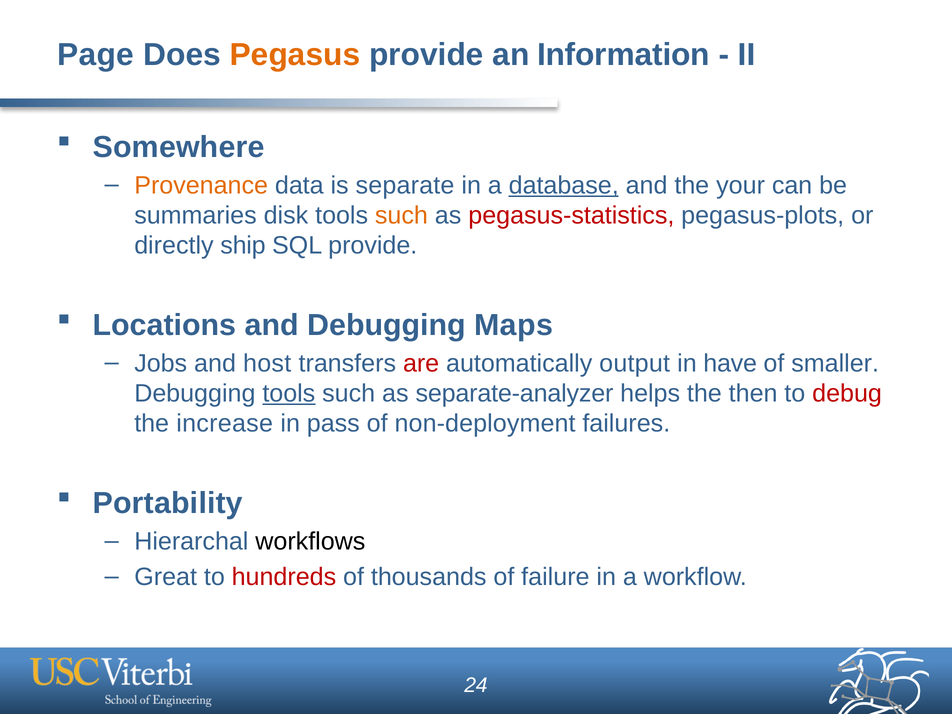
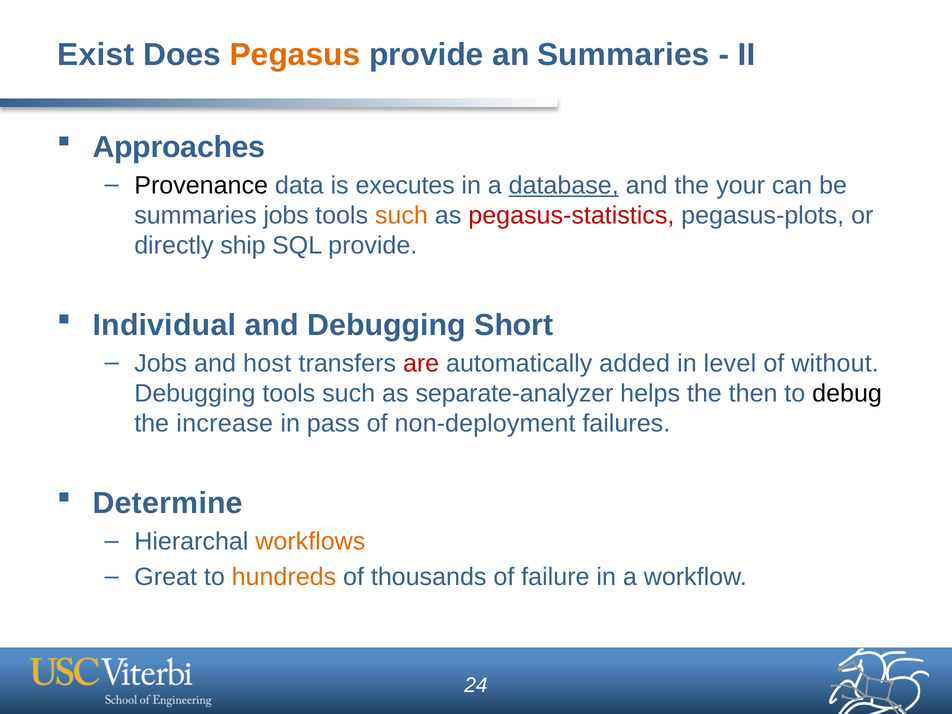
Page: Page -> Exist (96, 55)
an Information: Information -> Summaries (623, 55)
Somewhere: Somewhere -> Approaches (179, 147)
Provenance colour: orange -> black (201, 185)
separate: separate -> executes (405, 185)
summaries disk: disk -> jobs (286, 215)
Locations: Locations -> Individual (164, 325)
Maps: Maps -> Short (514, 325)
output: output -> added (635, 363)
have: have -> level (730, 363)
smaller: smaller -> without (835, 363)
tools underline: present -> none (289, 394)
debug colour: red -> black (847, 394)
Portability: Portability -> Determine (168, 503)
workflows colour: black -> orange (310, 542)
hundreds colour: red -> orange (284, 577)
